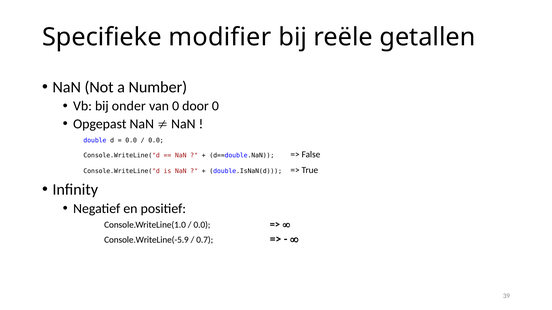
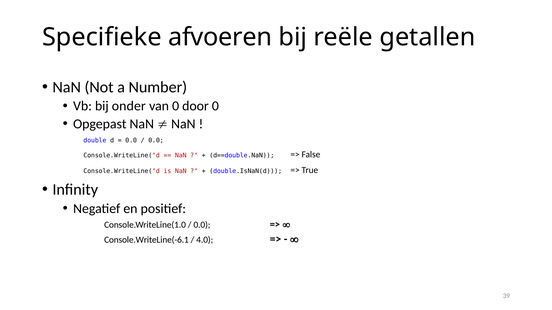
modifier: modifier -> afvoeren (220, 37)
Console.WriteLine(-5.9: Console.WriteLine(-5.9 -> Console.WriteLine(-6.1 (146, 240)
0.7: 0.7 -> 4.0 (205, 240)
